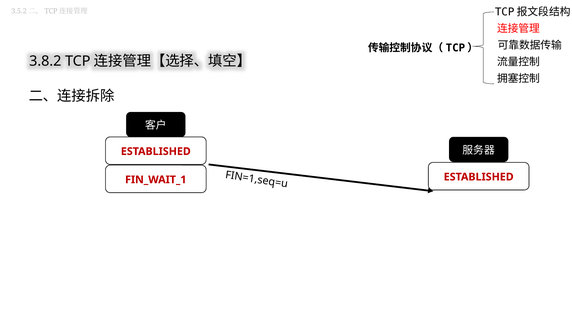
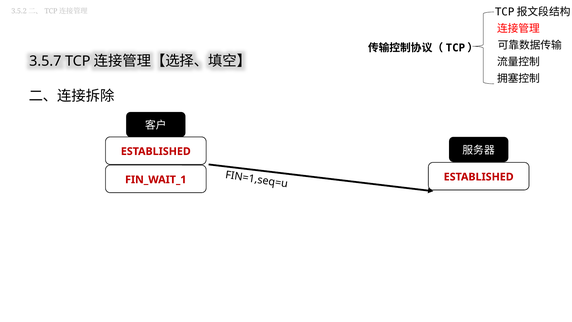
3.8.2: 3.8.2 -> 3.5.7 (45, 61)
